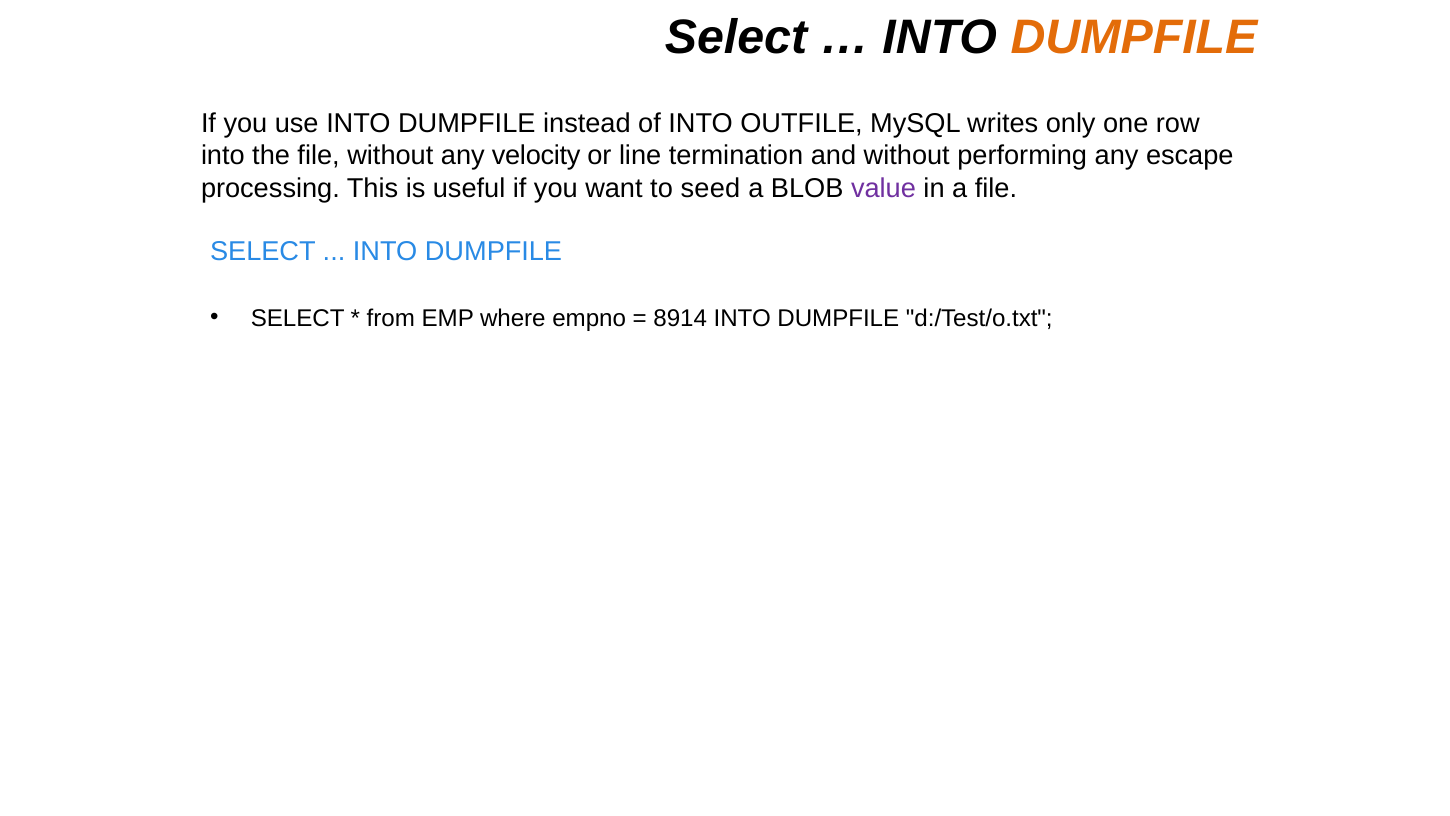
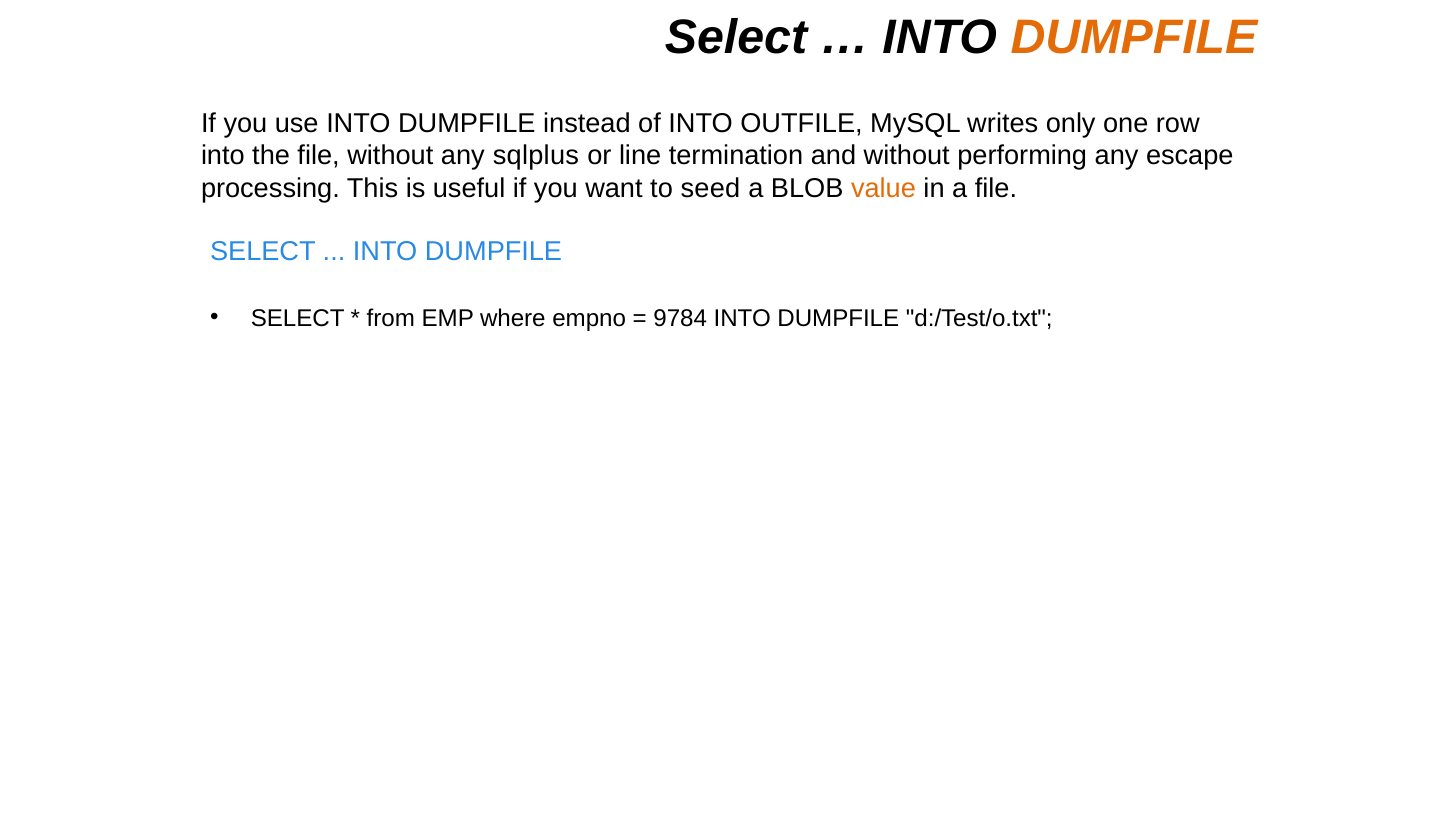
velocity: velocity -> sqlplus (536, 156)
value colour: purple -> orange (883, 188)
8914: 8914 -> 9784 (680, 318)
